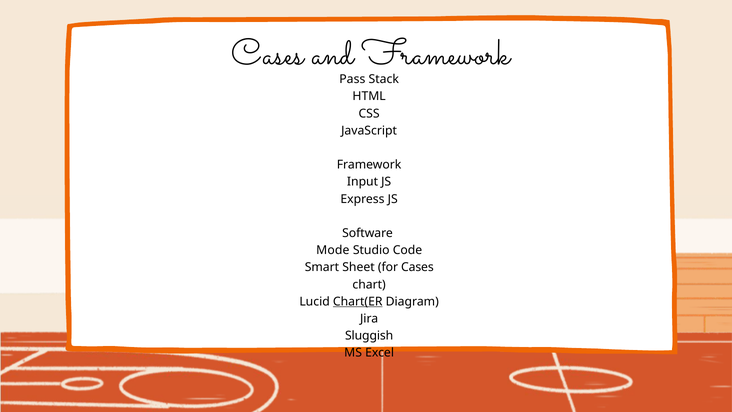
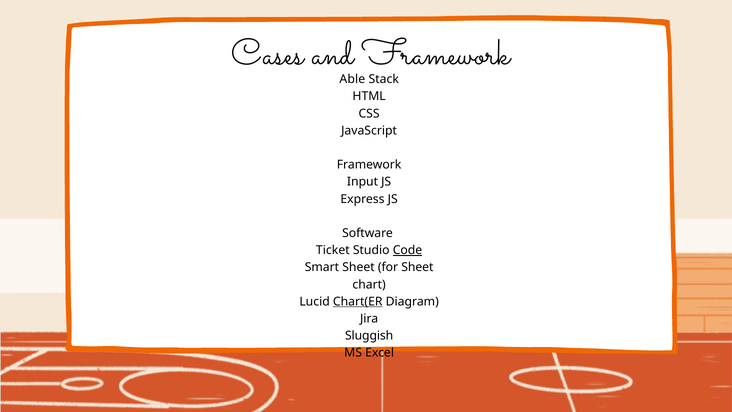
Pass: Pass -> Able (352, 79)
Mode: Mode -> Ticket (333, 250)
Code underline: none -> present (407, 250)
for Cases: Cases -> Sheet (417, 267)
